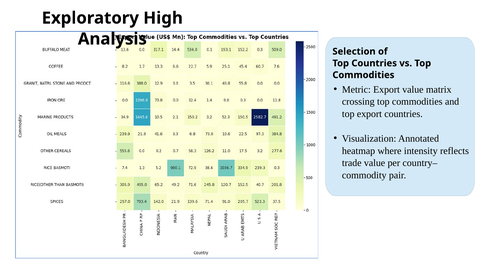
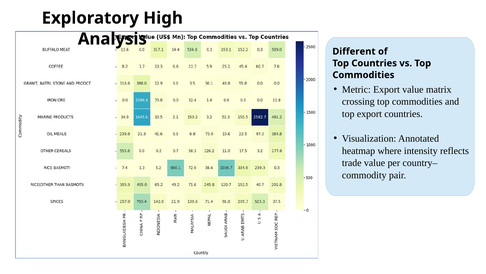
Selection: Selection -> Different (354, 51)
